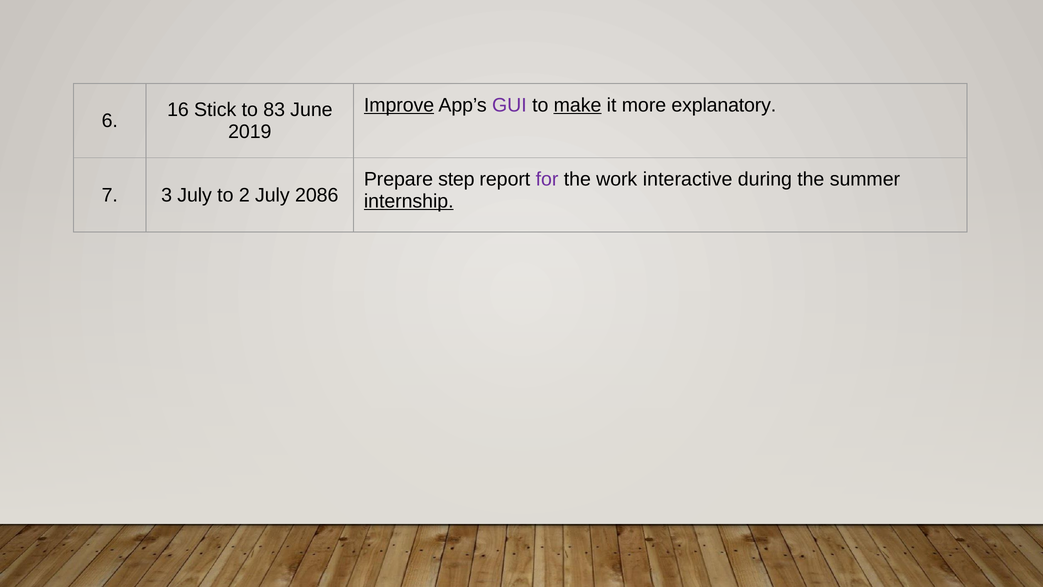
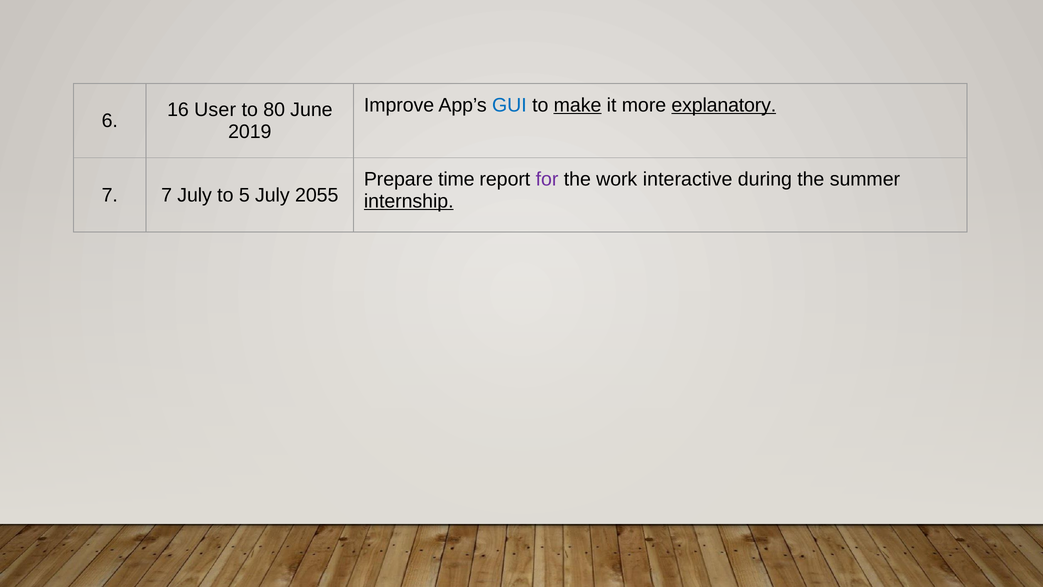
Improve underline: present -> none (399, 105)
GUI colour: purple -> blue (509, 105)
explanatory underline: none -> present (724, 105)
Stick: Stick -> User (215, 110)
83: 83 -> 80 (274, 110)
step: step -> time (456, 179)
7 3: 3 -> 7 (167, 195)
2: 2 -> 5 (244, 195)
2086: 2086 -> 2055 (317, 195)
